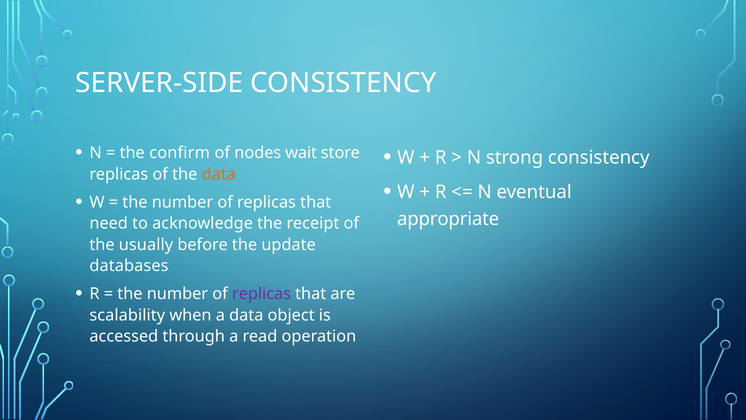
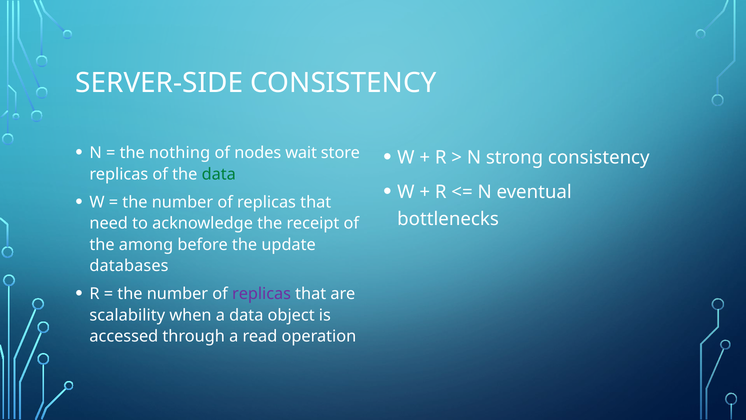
confirm: confirm -> nothing (180, 153)
data colour: orange -> green (219, 174)
appropriate: appropriate -> bottlenecks (448, 219)
usually: usually -> among (146, 245)
